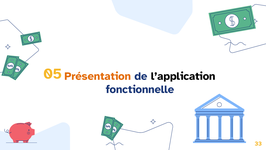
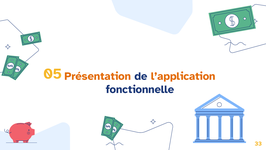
l’application colour: black -> orange (183, 76)
